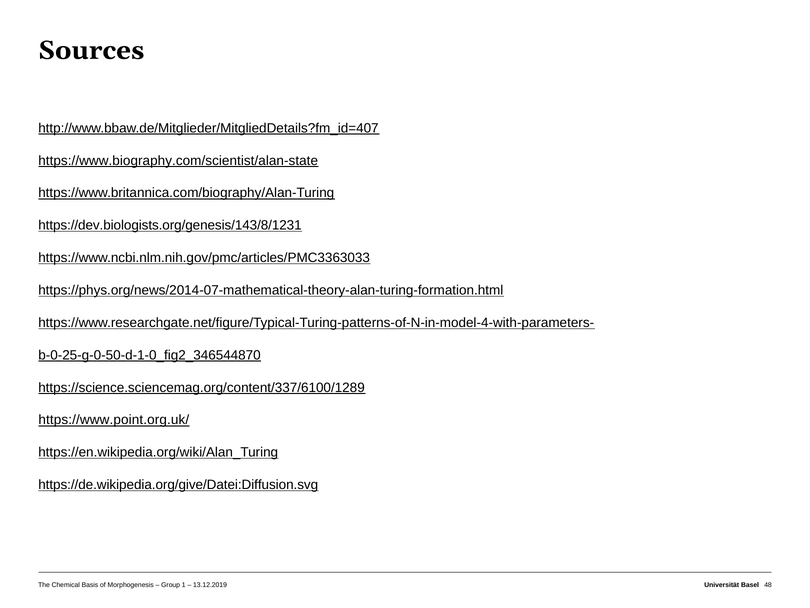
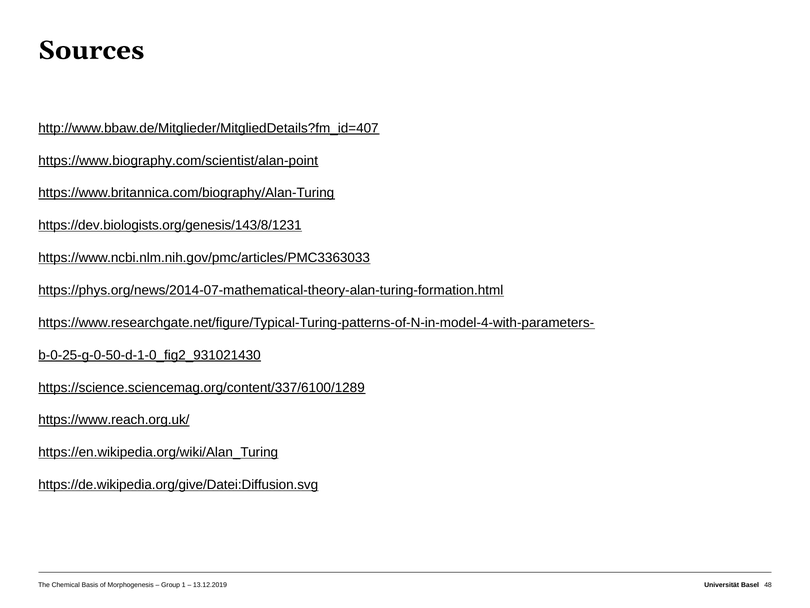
https://www.biography.com/scientist/alan-state: https://www.biography.com/scientist/alan-state -> https://www.biography.com/scientist/alan-point (178, 160)
b-0-25-g-0-50-d-1-0_fig2_346544870: b-0-25-g-0-50-d-1-0_fig2_346544870 -> b-0-25-g-0-50-d-1-0_fig2_931021430 (150, 355)
https://www.point.org.uk/: https://www.point.org.uk/ -> https://www.reach.org.uk/ (114, 420)
